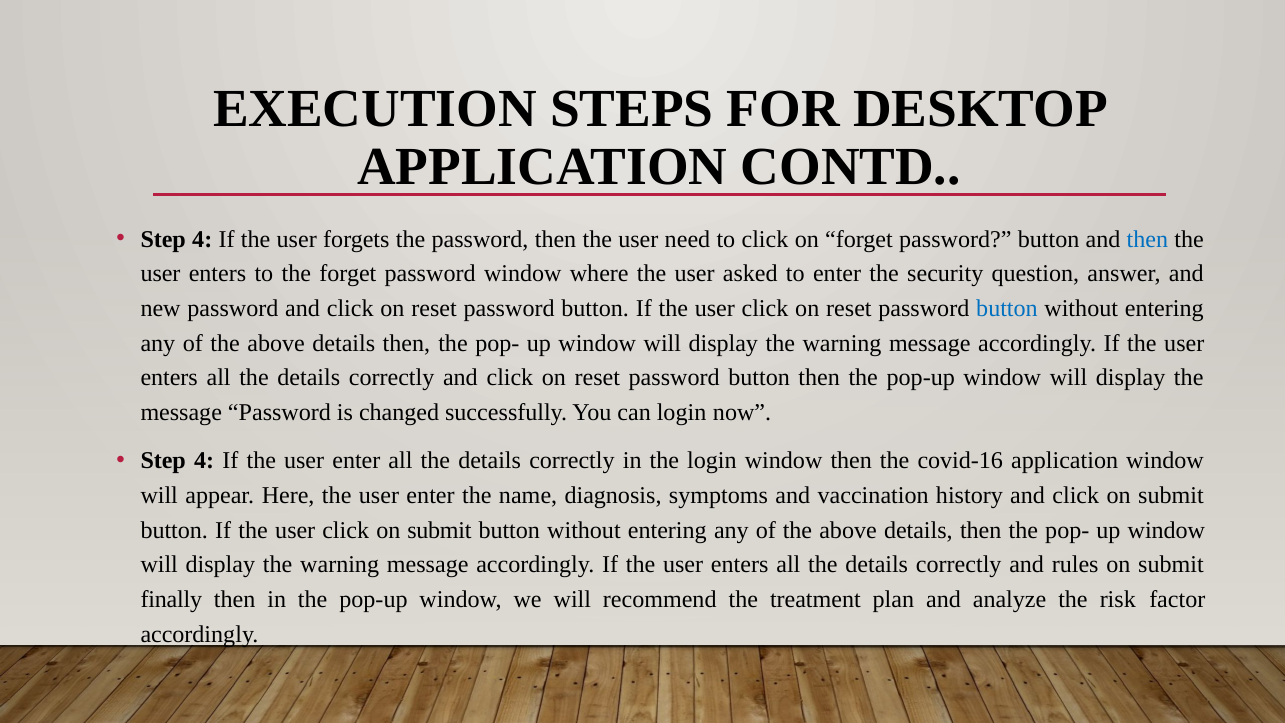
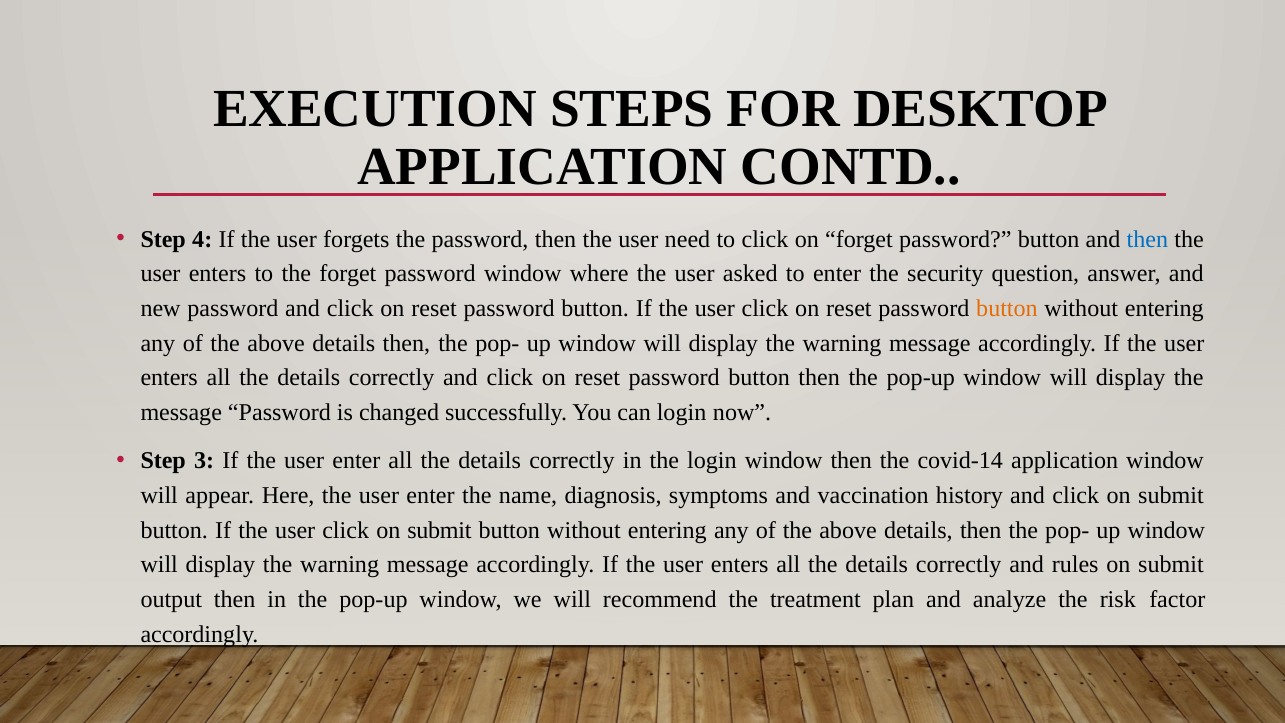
button colour: blue -> orange (1007, 309)
4: 4 -> 3 (204, 461)
covid-16: covid-16 -> covid-14 (960, 461)
finally: finally -> output (171, 599)
